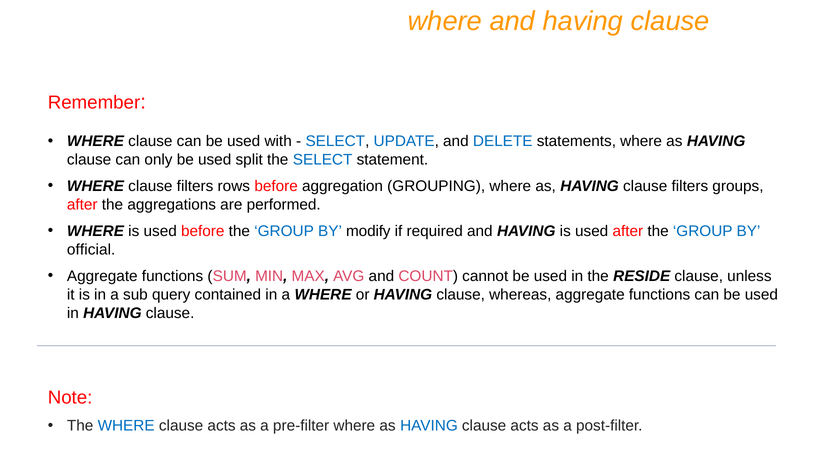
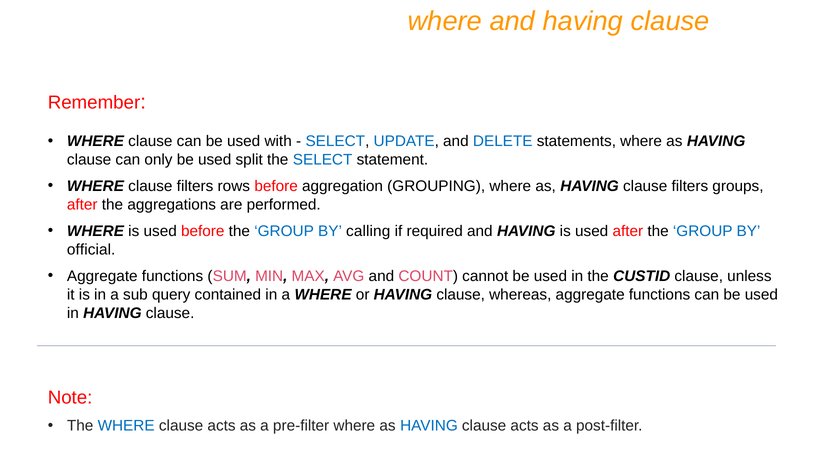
modify: modify -> calling (368, 231)
RESIDE: RESIDE -> CUSTID (642, 276)
